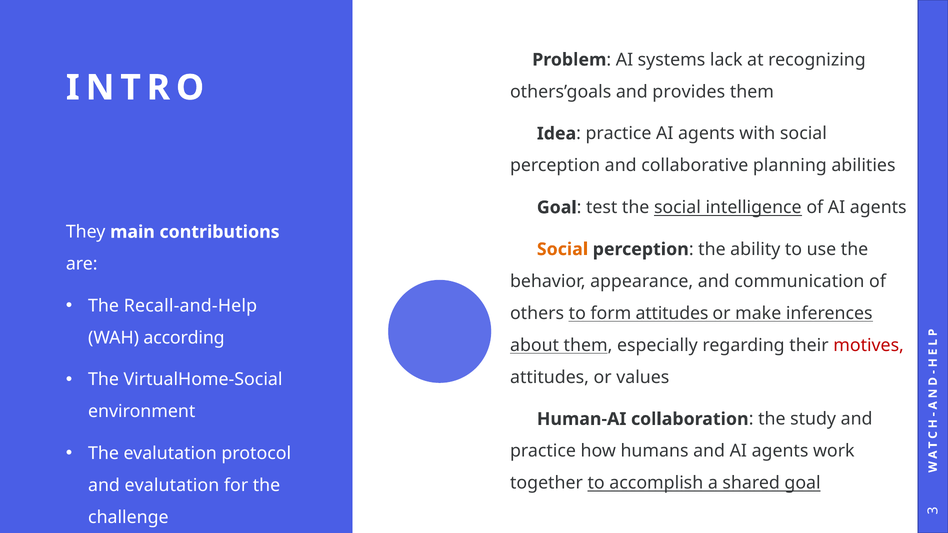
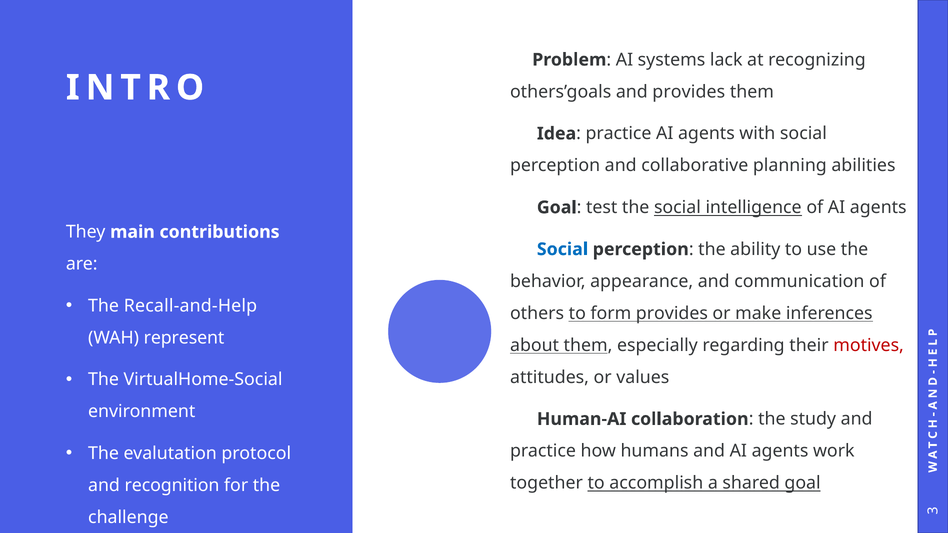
Social colour: orange -> blue (562, 249)
form attitudes: attitudes -> provides (672, 313)
according: according -> represent (184, 338)
and evalutation: evalutation -> recognition (172, 486)
